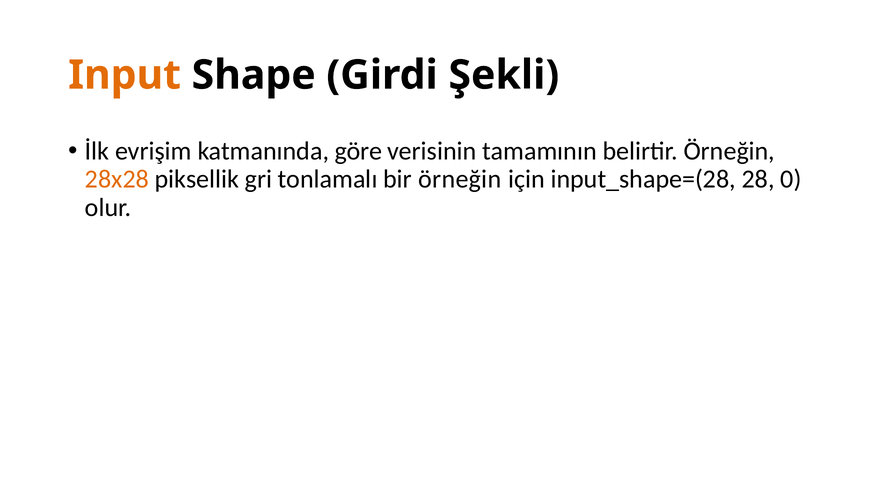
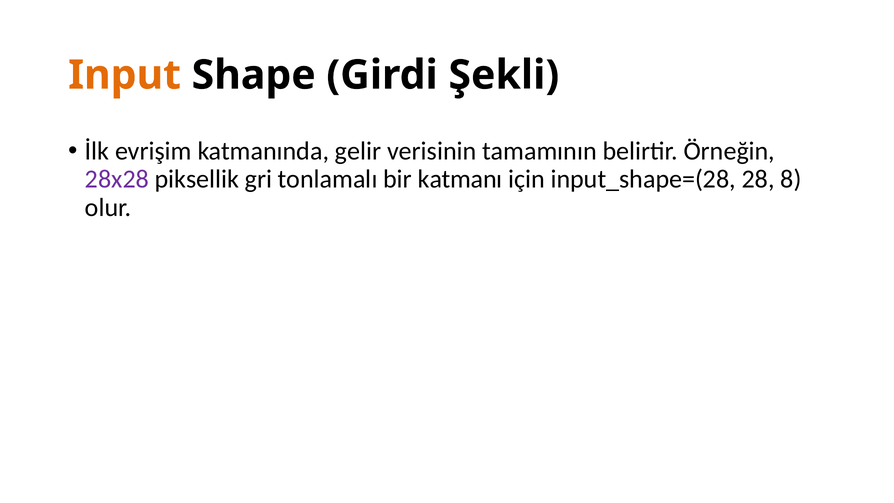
göre: göre -> gelir (358, 151)
28x28 colour: orange -> purple (117, 179)
bir örneğin: örneğin -> katmanı (460, 179)
0: 0 -> 8 (791, 179)
